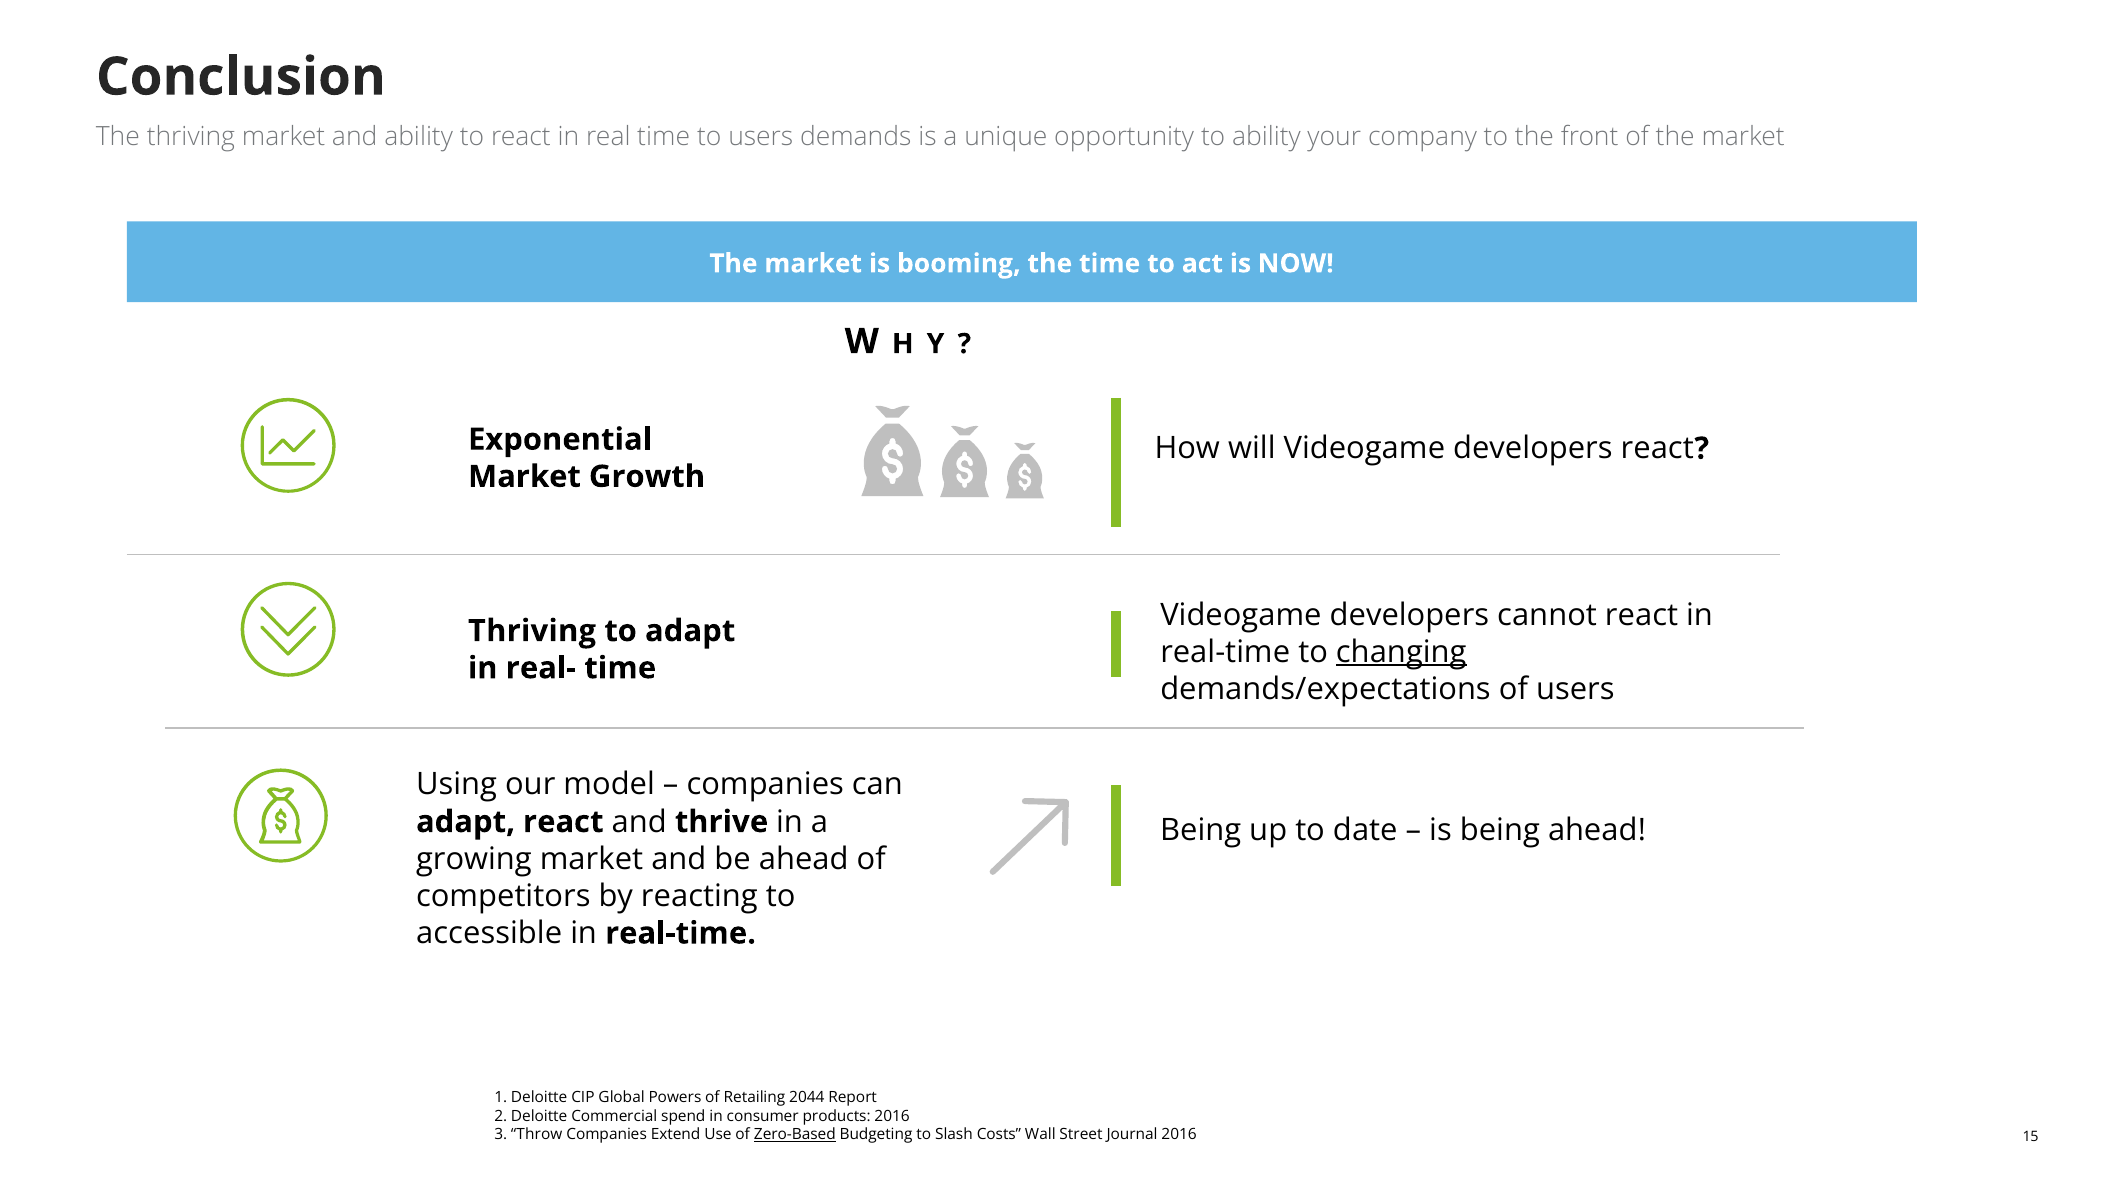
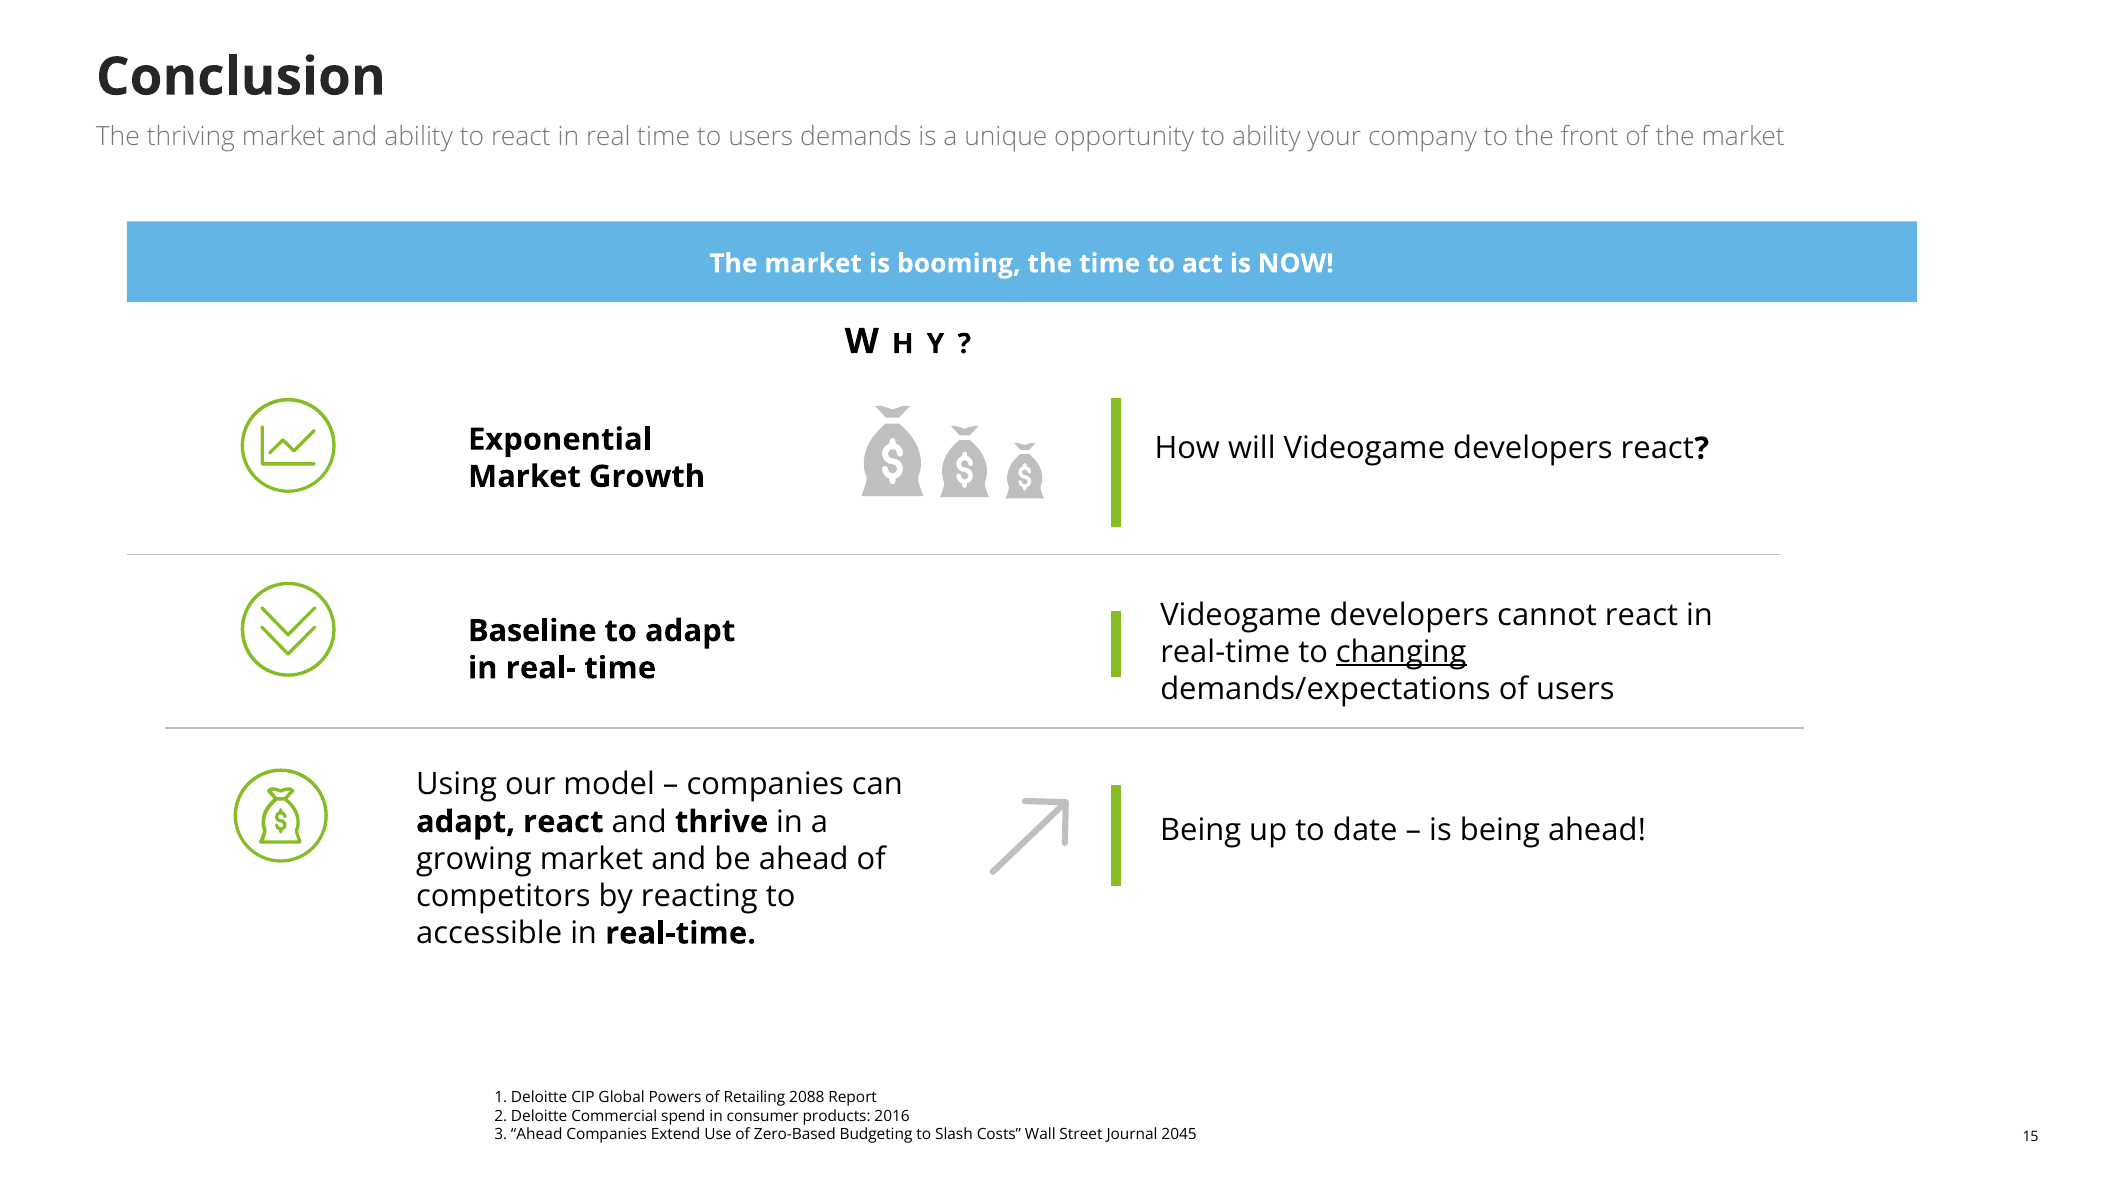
Thriving: Thriving -> Baseline (532, 631)
2044: 2044 -> 2088 (807, 1097)
3 Throw: Throw -> Ahead (537, 1135)
Zero-Based underline: present -> none (795, 1135)
Journal 2016: 2016 -> 2045 (1179, 1135)
